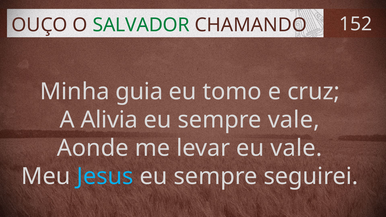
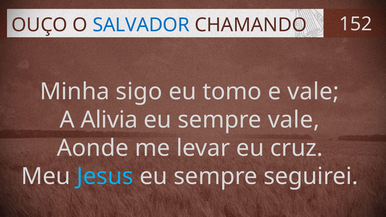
SALVADOR colour: green -> blue (141, 25)
guia: guia -> sigo (139, 92)
e cruz: cruz -> vale (313, 92)
eu vale: vale -> cruz (297, 148)
